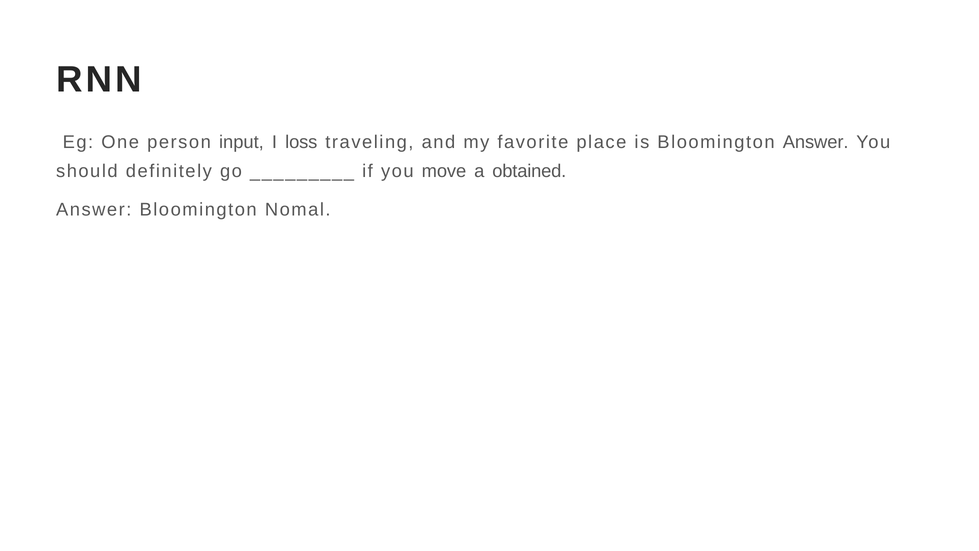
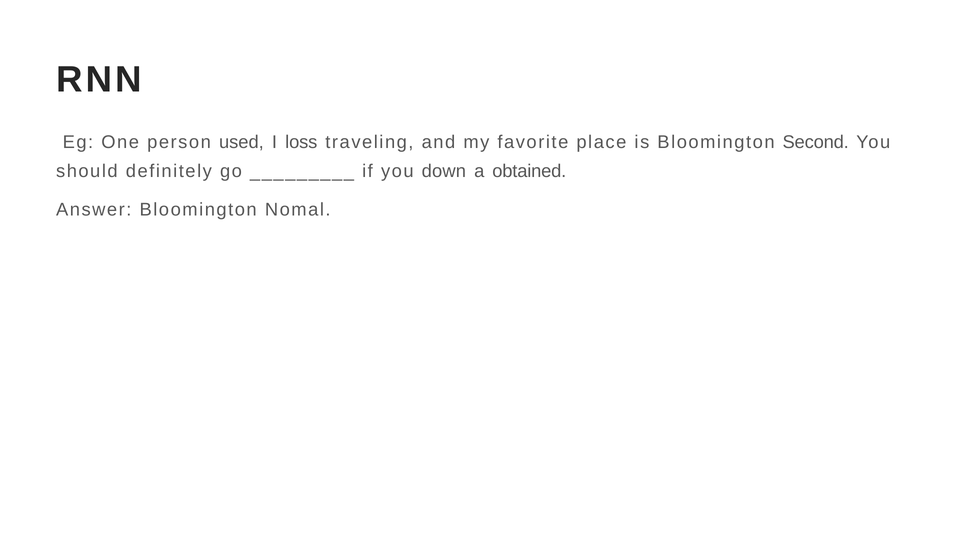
input: input -> used (241, 142)
Bloomington Answer: Answer -> Second (816, 142)
move: move -> down (444, 171)
